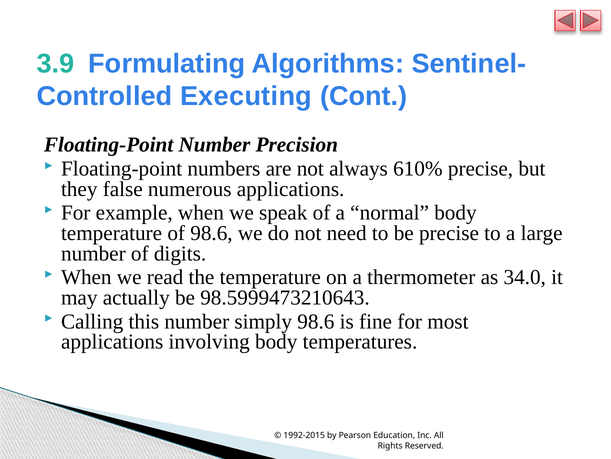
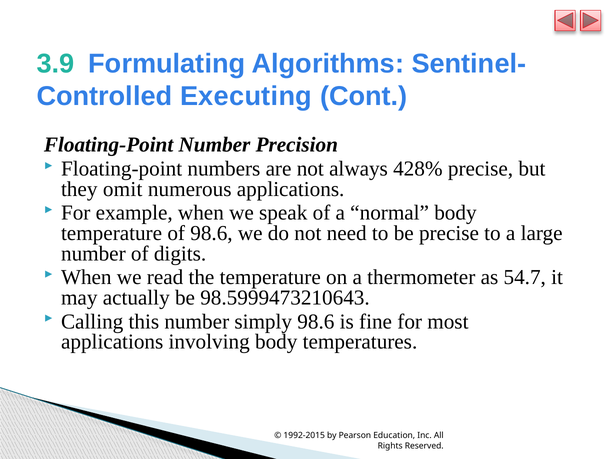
610%: 610% -> 428% (418, 168)
false: false -> omit (123, 189)
34.0: 34.0 -> 54.7 (525, 277)
